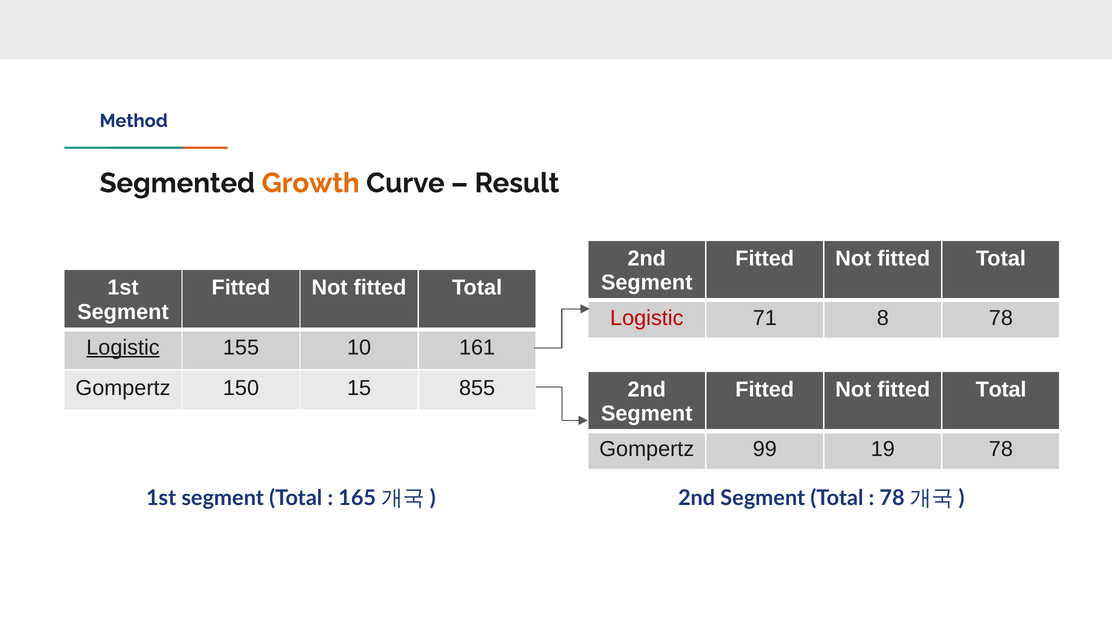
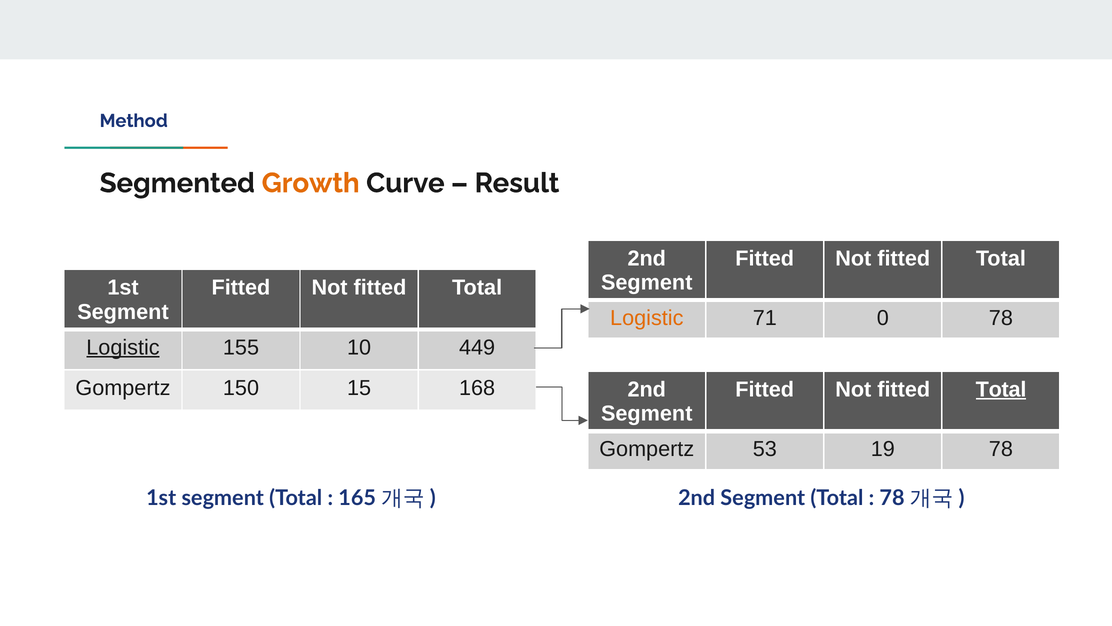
Logistic colour: red -> orange (647, 318)
8: 8 -> 0 (883, 318)
161: 161 -> 449 (477, 347)
855: 855 -> 168 (477, 388)
Total underline: none -> present (1001, 389)
99: 99 -> 53 (765, 449)
